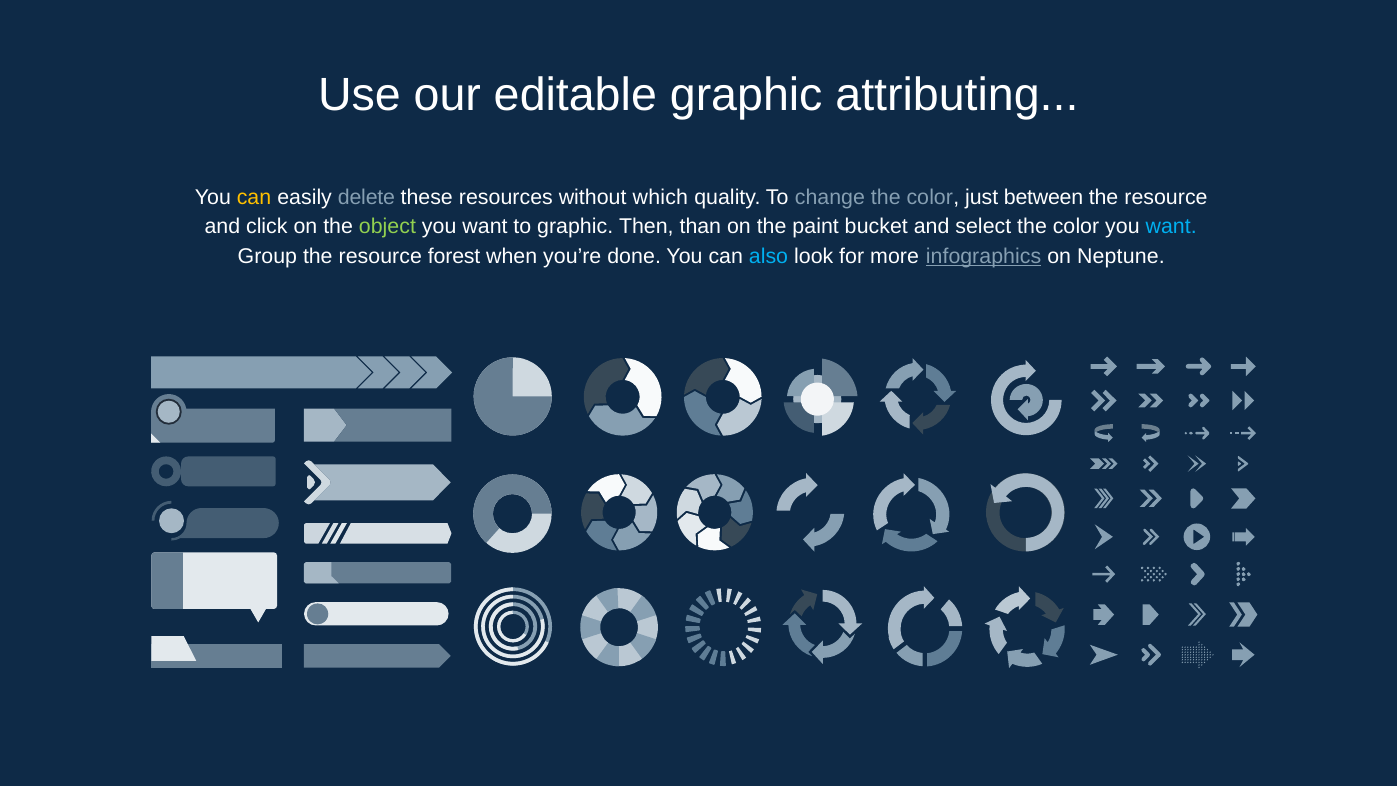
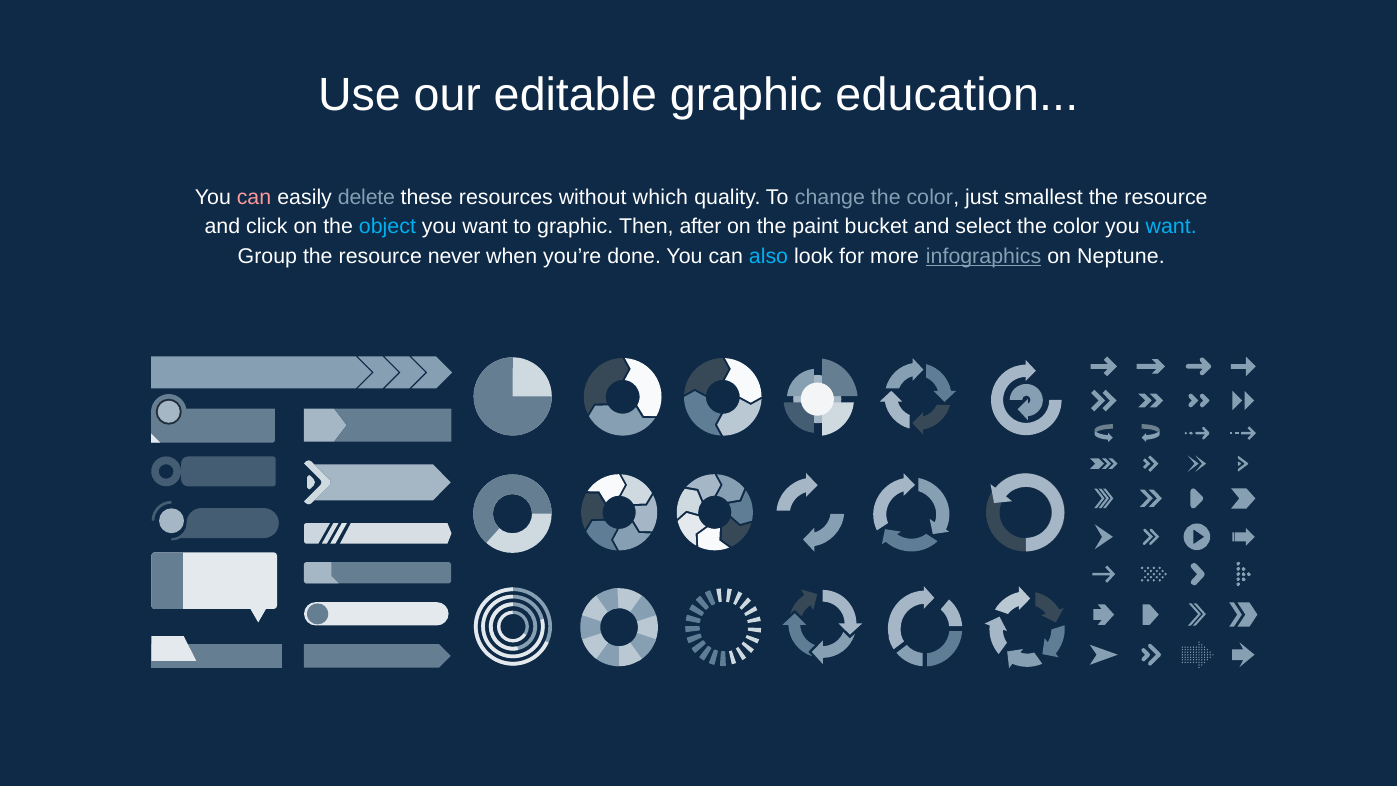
attributing: attributing -> education (957, 95)
can colour: yellow -> pink (254, 197)
between: between -> smallest (1043, 197)
object colour: light green -> light blue (387, 227)
than: than -> after (700, 227)
forest: forest -> never (454, 256)
